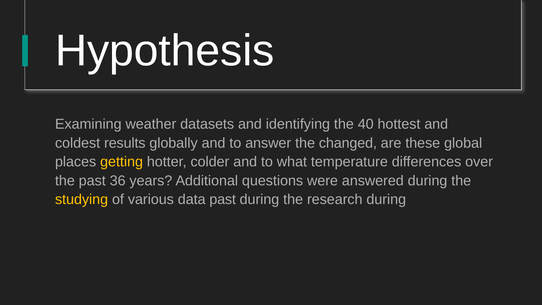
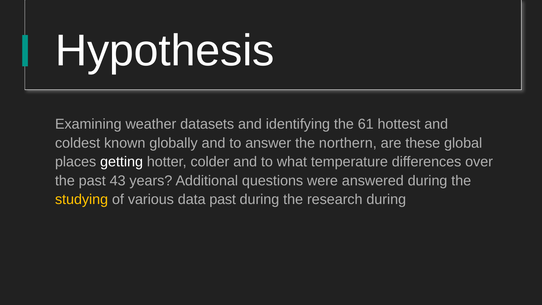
40: 40 -> 61 (366, 124)
results: results -> known (125, 143)
changed: changed -> northern (348, 143)
getting colour: yellow -> white (122, 162)
36: 36 -> 43 (118, 181)
